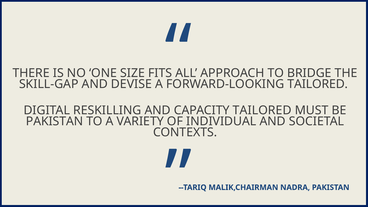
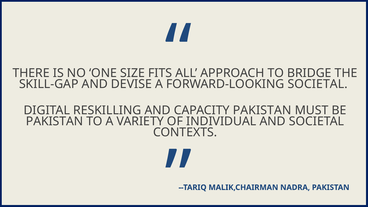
FORWARD-LOOKING TAILORED: TAILORED -> SOCIETAL (318, 84)
CAPACITY TAILORED: TAILORED -> PAKISTAN (262, 110)
